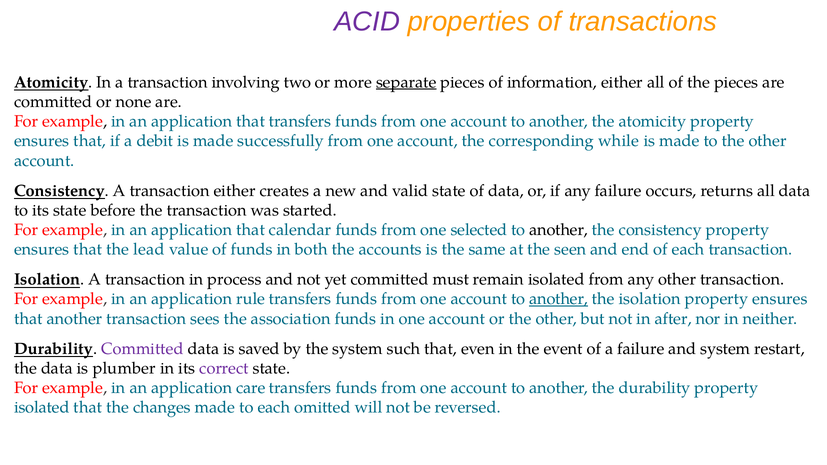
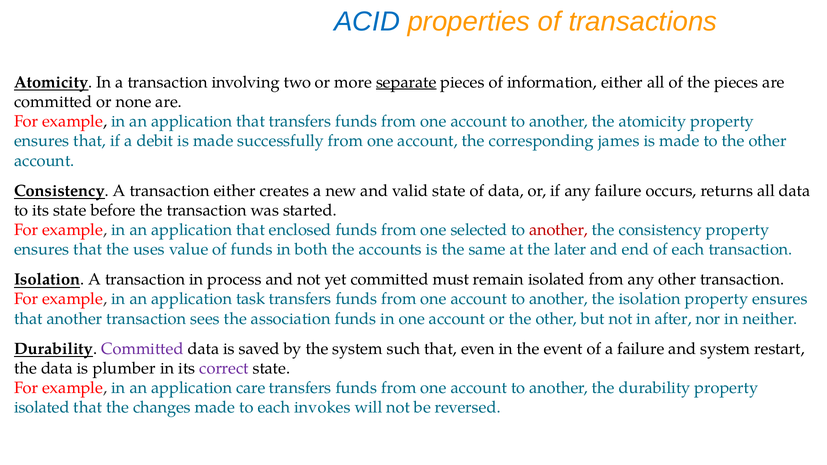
ACID colour: purple -> blue (367, 22)
while: while -> james (619, 141)
calendar: calendar -> enclosed (300, 230)
another colour: black -> red (559, 230)
lead: lead -> uses (149, 250)
seen: seen -> later (570, 250)
rule: rule -> task (251, 299)
another underline: present -> none (559, 299)
omitted: omitted -> invokes (322, 408)
